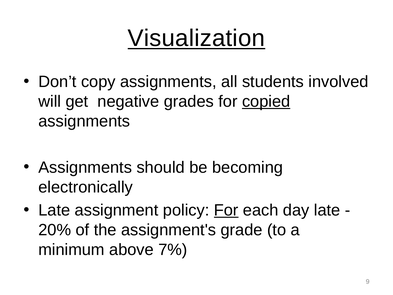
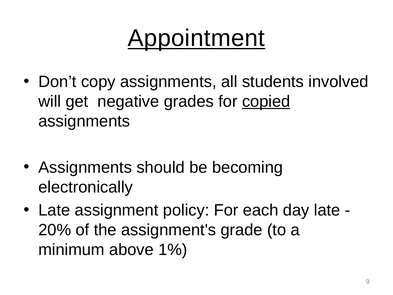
Visualization: Visualization -> Appointment (196, 38)
For underline: present -> none (226, 210)
7%: 7% -> 1% (173, 249)
